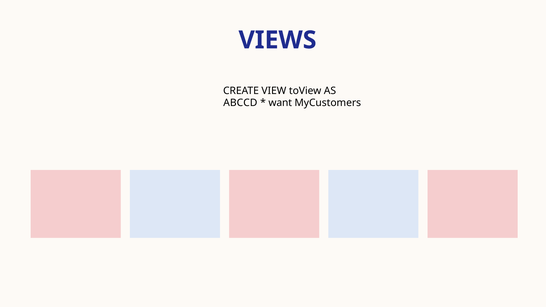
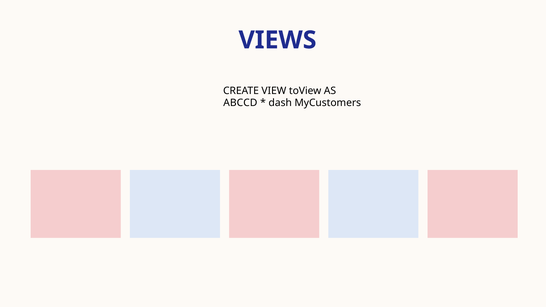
want: want -> dash (280, 103)
